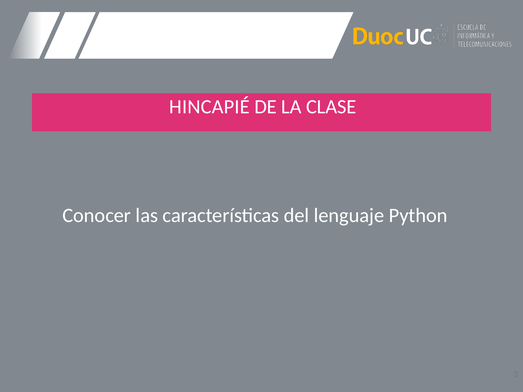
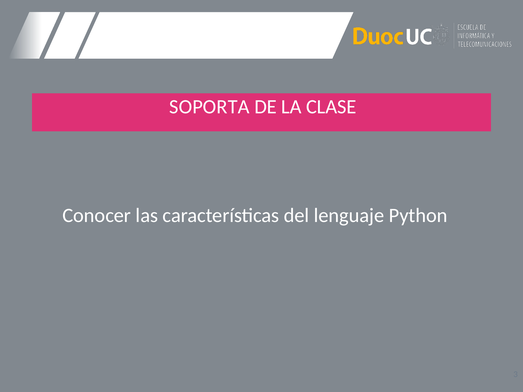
HINCAPIÉ: HINCAPIÉ -> SOPORTA (209, 107)
